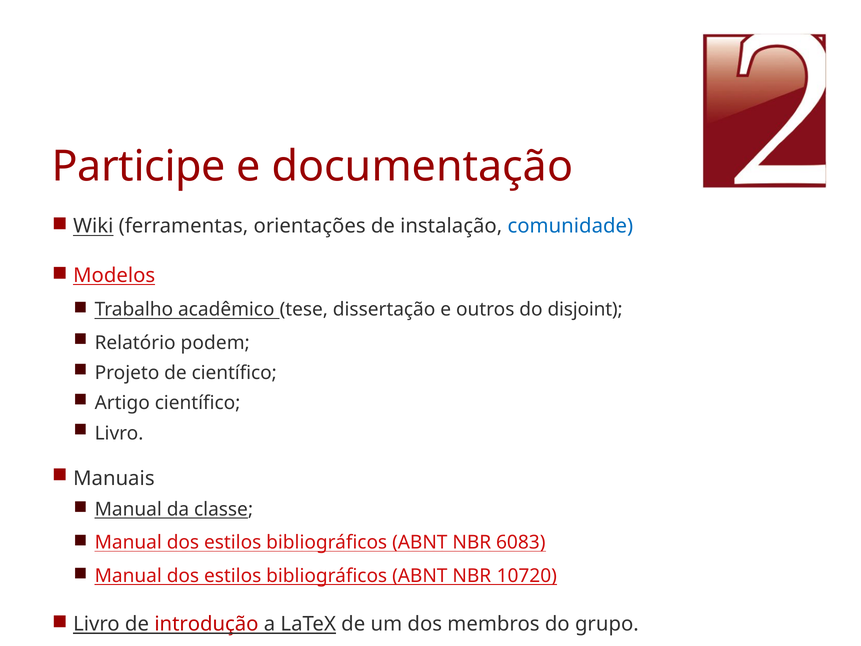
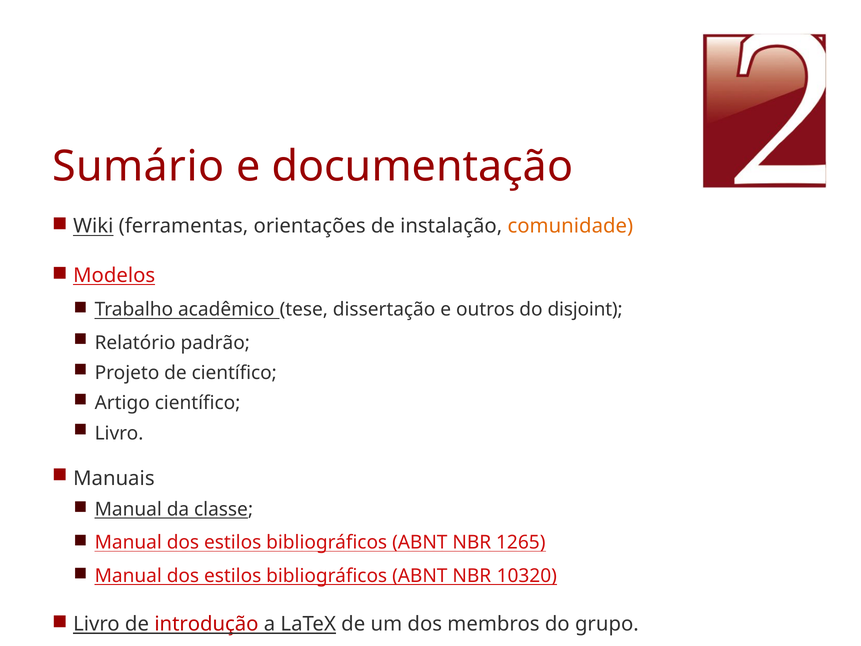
Participe: Participe -> Sumário (138, 167)
comunidade colour: blue -> orange (570, 226)
podem: podem -> padrão (215, 343)
6083: 6083 -> 1265 (521, 542)
10720: 10720 -> 10320 (527, 575)
